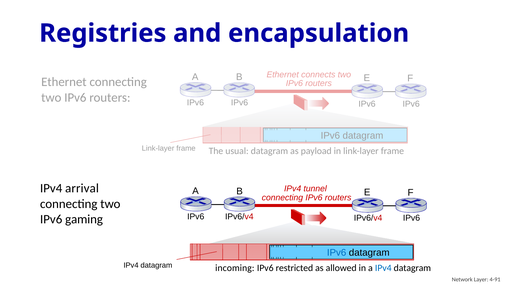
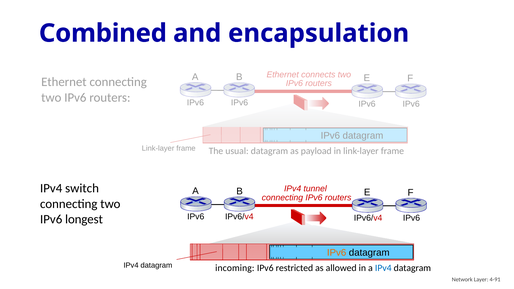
Registries: Registries -> Combined (103, 33)
arrival: arrival -> switch (82, 189)
gaming: gaming -> longest (84, 219)
IPv6 colour: blue -> orange (337, 253)
